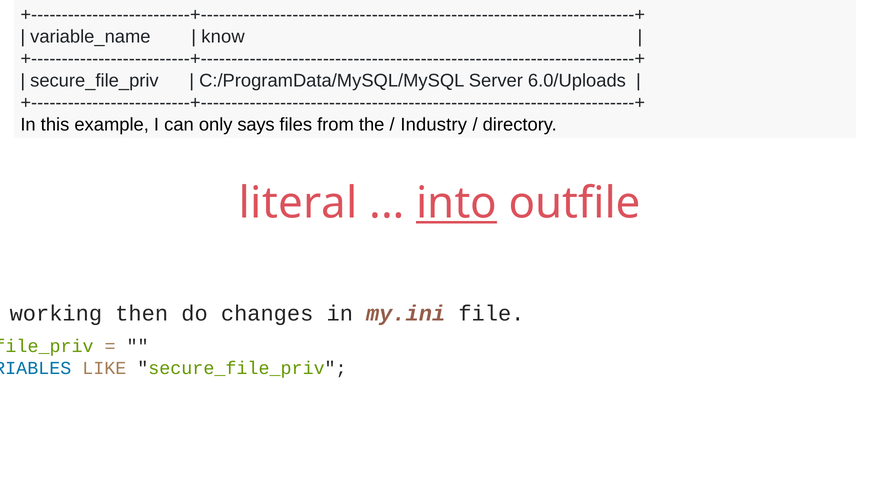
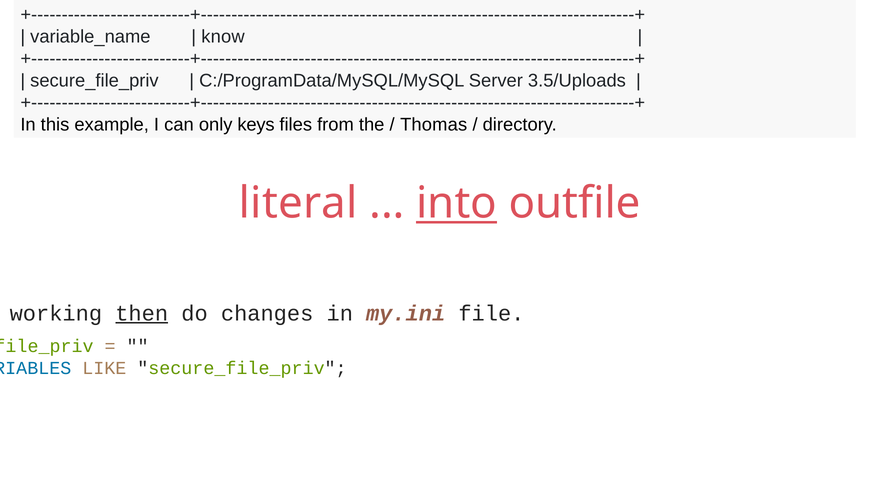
6.0/Uploads: 6.0/Uploads -> 3.5/Uploads (577, 81)
says: says -> keys (256, 125)
Industry: Industry -> Thomas (434, 125)
then underline: none -> present (142, 313)
